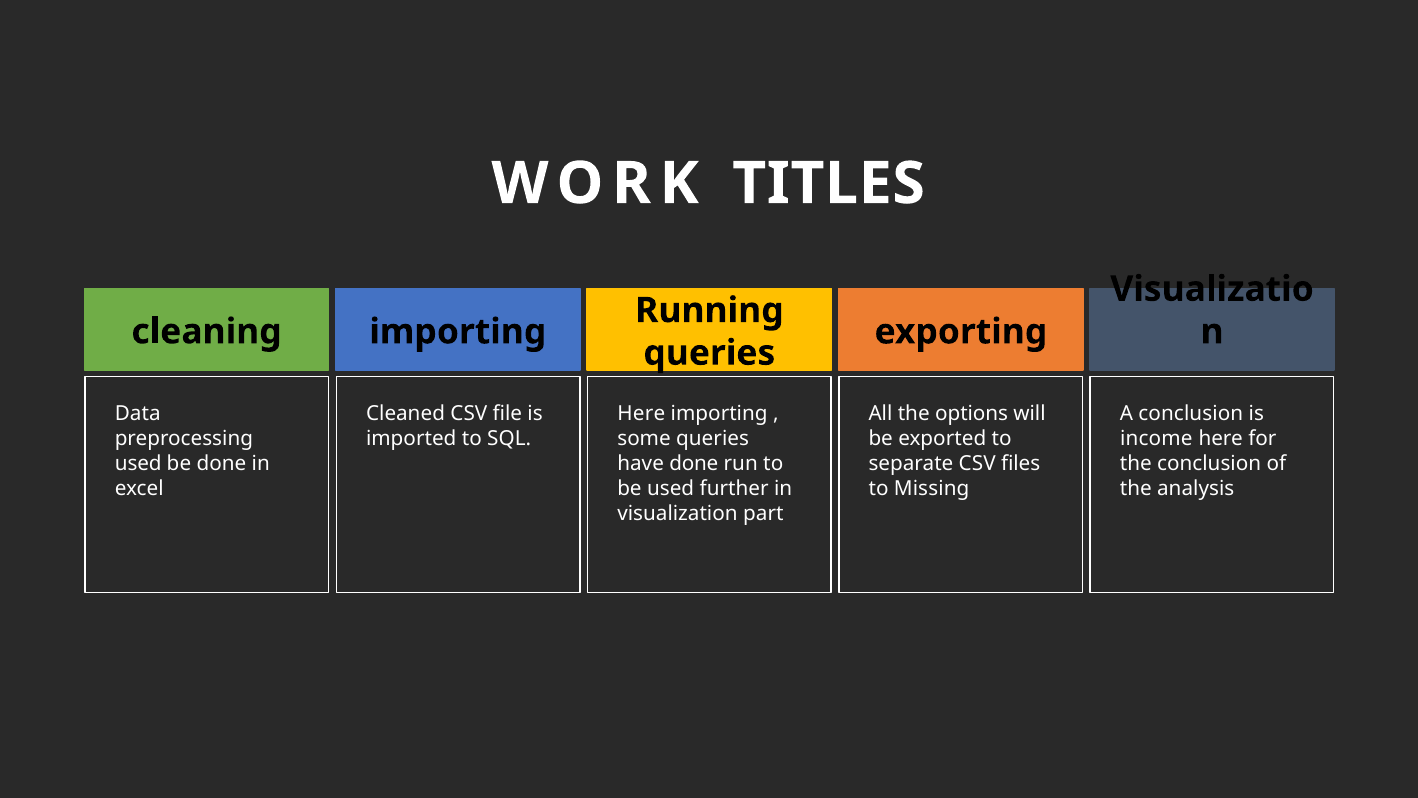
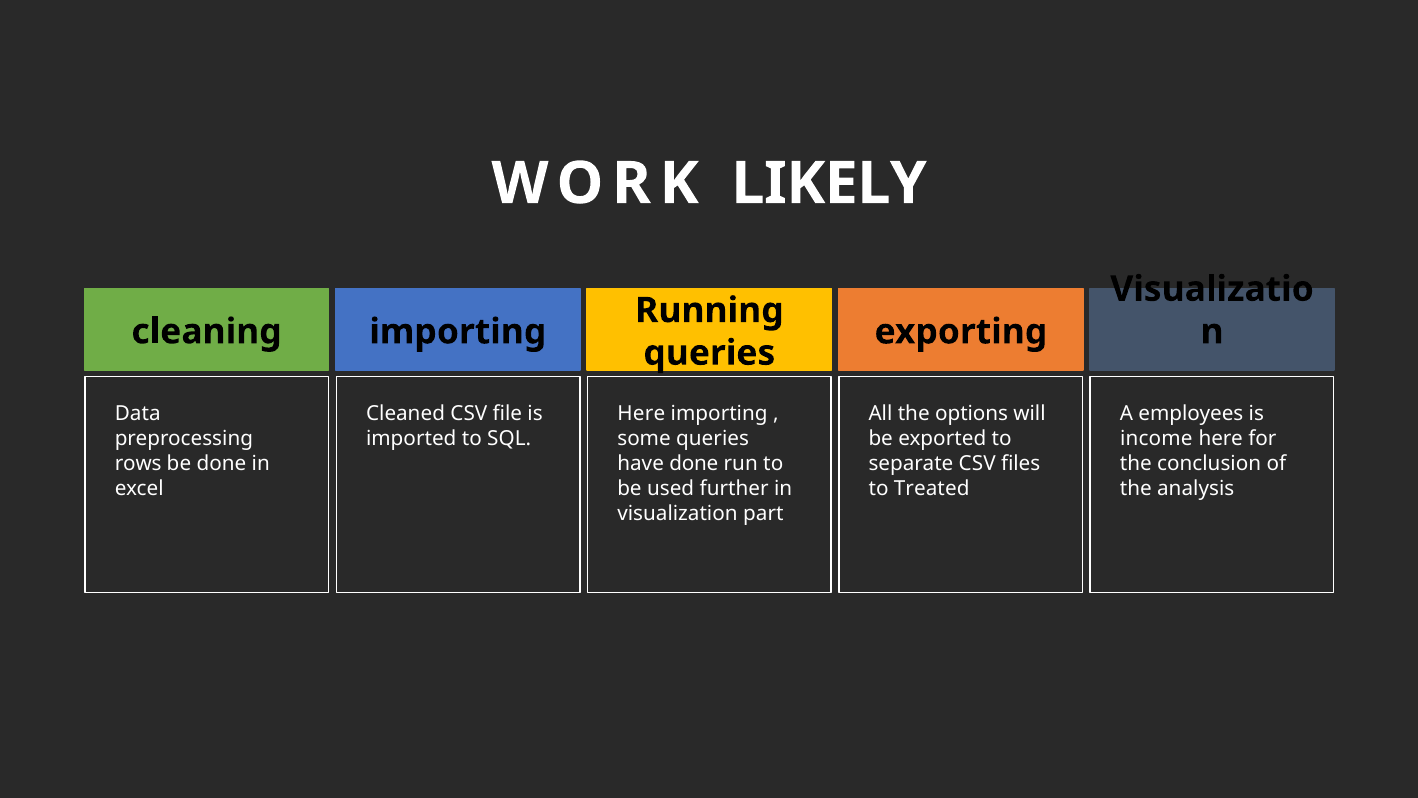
TITLES: TITLES -> LIKELY (829, 184)
A conclusion: conclusion -> employees (1191, 414)
used: used -> rows (138, 463)
Missing: Missing -> Treated (932, 488)
